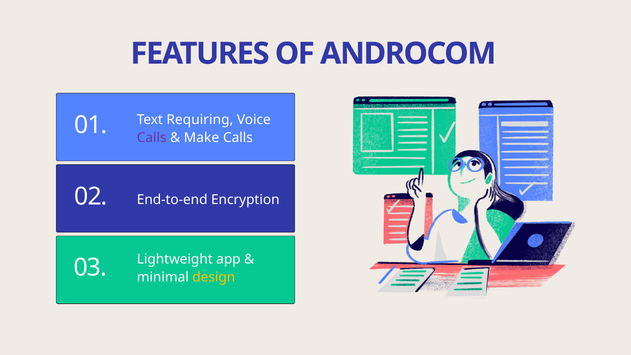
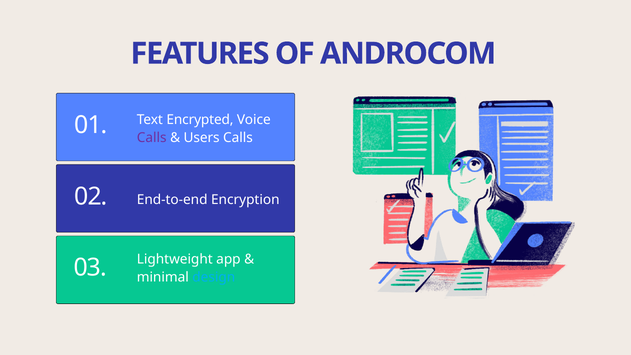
Requiring: Requiring -> Encrypted (200, 120)
Make: Make -> Users (202, 138)
design colour: yellow -> light blue (214, 277)
